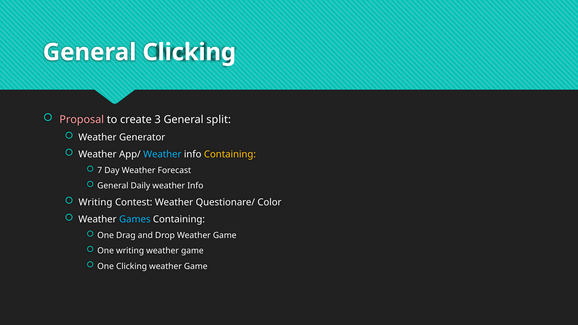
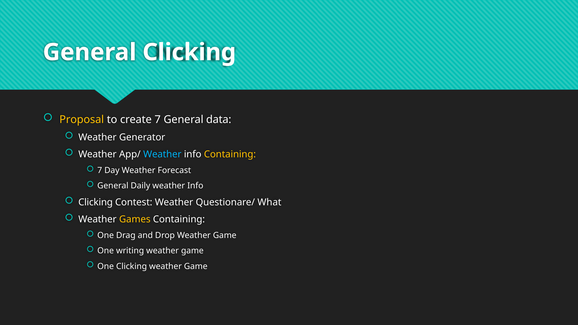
Proposal colour: pink -> yellow (82, 120)
create 3: 3 -> 7 (158, 120)
split: split -> data (219, 120)
Writing: Writing -> Clicking (96, 202)
Color: Color -> What (269, 202)
Games colour: light blue -> yellow (135, 219)
